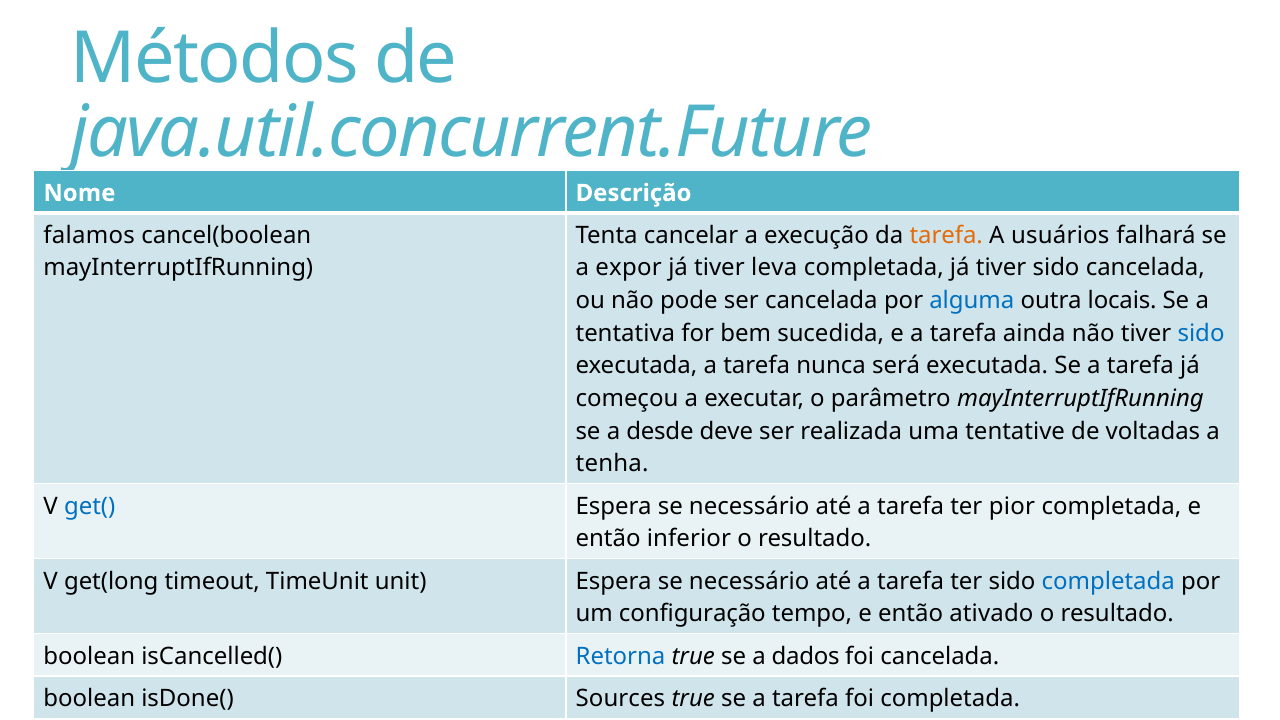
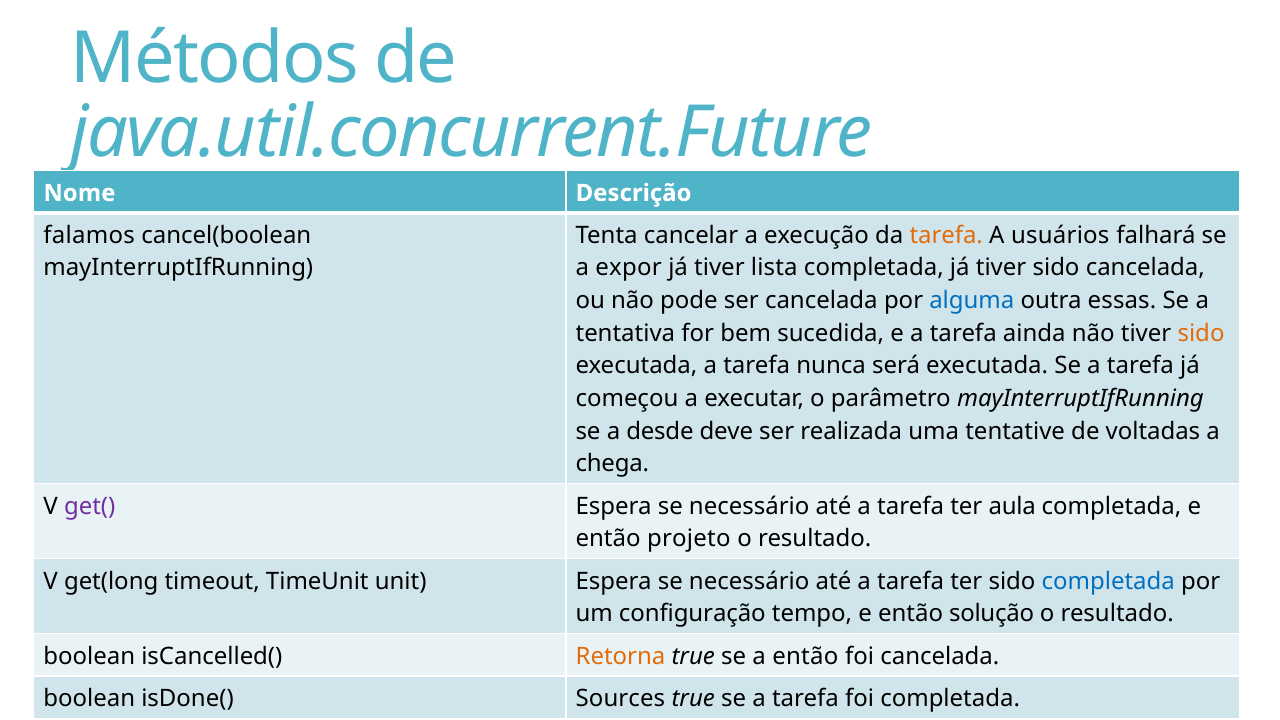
leva: leva -> lista (774, 268)
locais: locais -> essas (1122, 301)
sido colour: blue -> orange (1201, 333)
tenha: tenha -> chega (612, 464)
get( colour: blue -> purple (90, 506)
pior: pior -> aula (1012, 506)
inferior: inferior -> projeto (689, 539)
ativado: ativado -> solução (992, 614)
Retorna colour: blue -> orange (620, 656)
a dados: dados -> então (805, 656)
